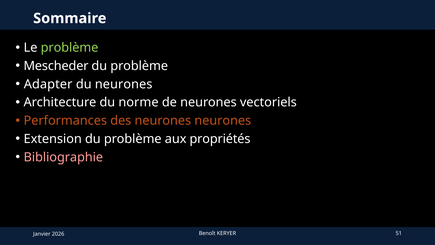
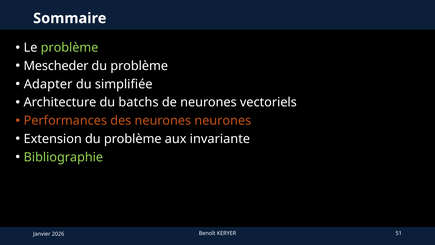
du neurones: neurones -> simplifiée (124, 84)
norme: norme -> batchs (139, 102)
propriétés: propriétés -> invariante (220, 139)
Bibliographie colour: pink -> light green (63, 157)
